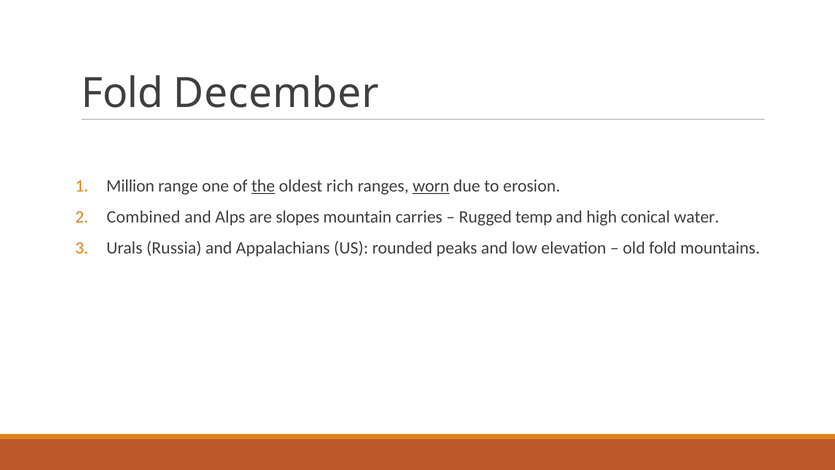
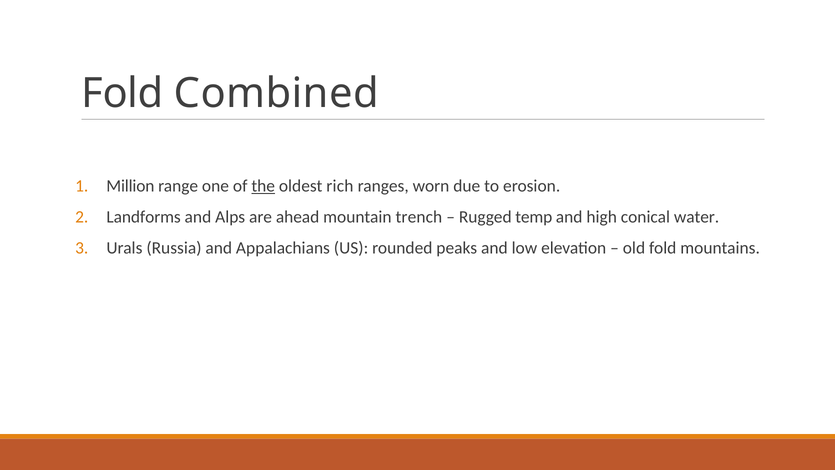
December: December -> Combined (276, 94)
worn underline: present -> none (431, 186)
Combined: Combined -> Landforms (144, 217)
slopes: slopes -> ahead (298, 217)
carries: carries -> trench (419, 217)
